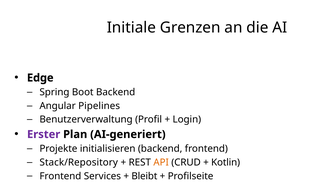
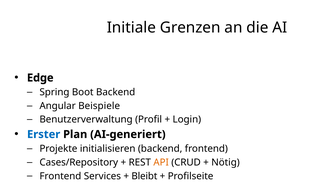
Pipelines: Pipelines -> Beispiele (99, 106)
Erster colour: purple -> blue (44, 134)
Stack/Repository: Stack/Repository -> Cases/Repository (79, 162)
Kotlin: Kotlin -> Nötig (226, 162)
